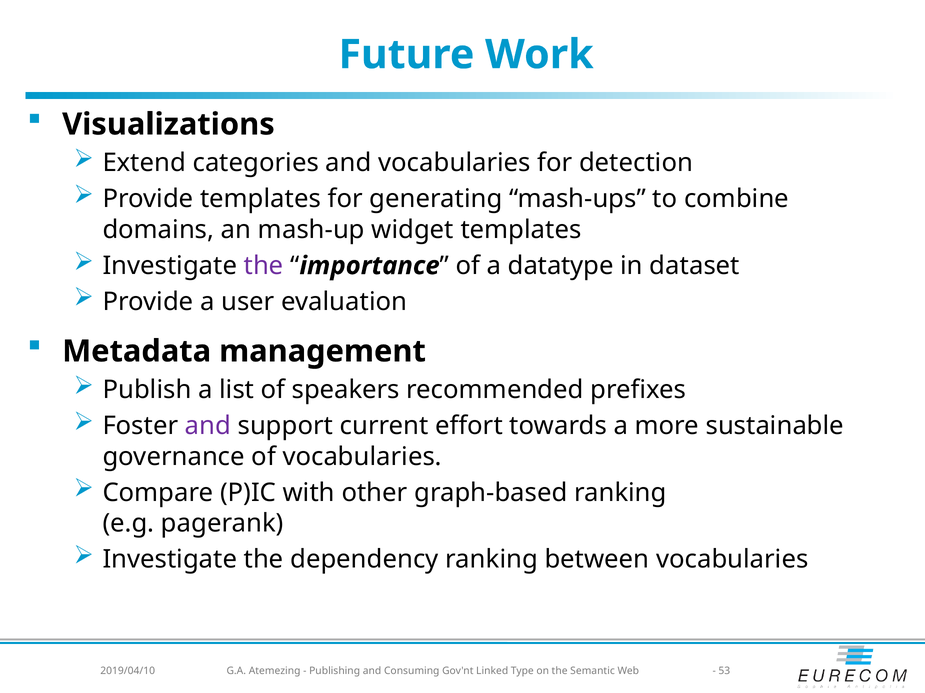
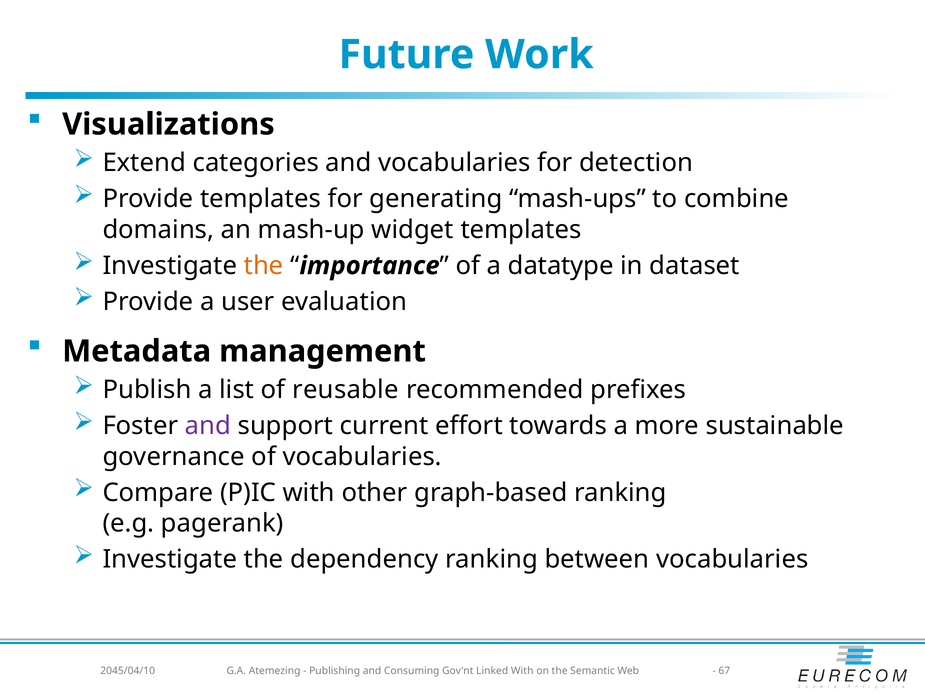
the colour: purple -> orange (264, 266)
speakers: speakers -> reusable (346, 390)
2019/04/10: 2019/04/10 -> 2045/04/10 (128, 672)
Linked Type: Type -> With (522, 672)
53: 53 -> 67 (724, 672)
